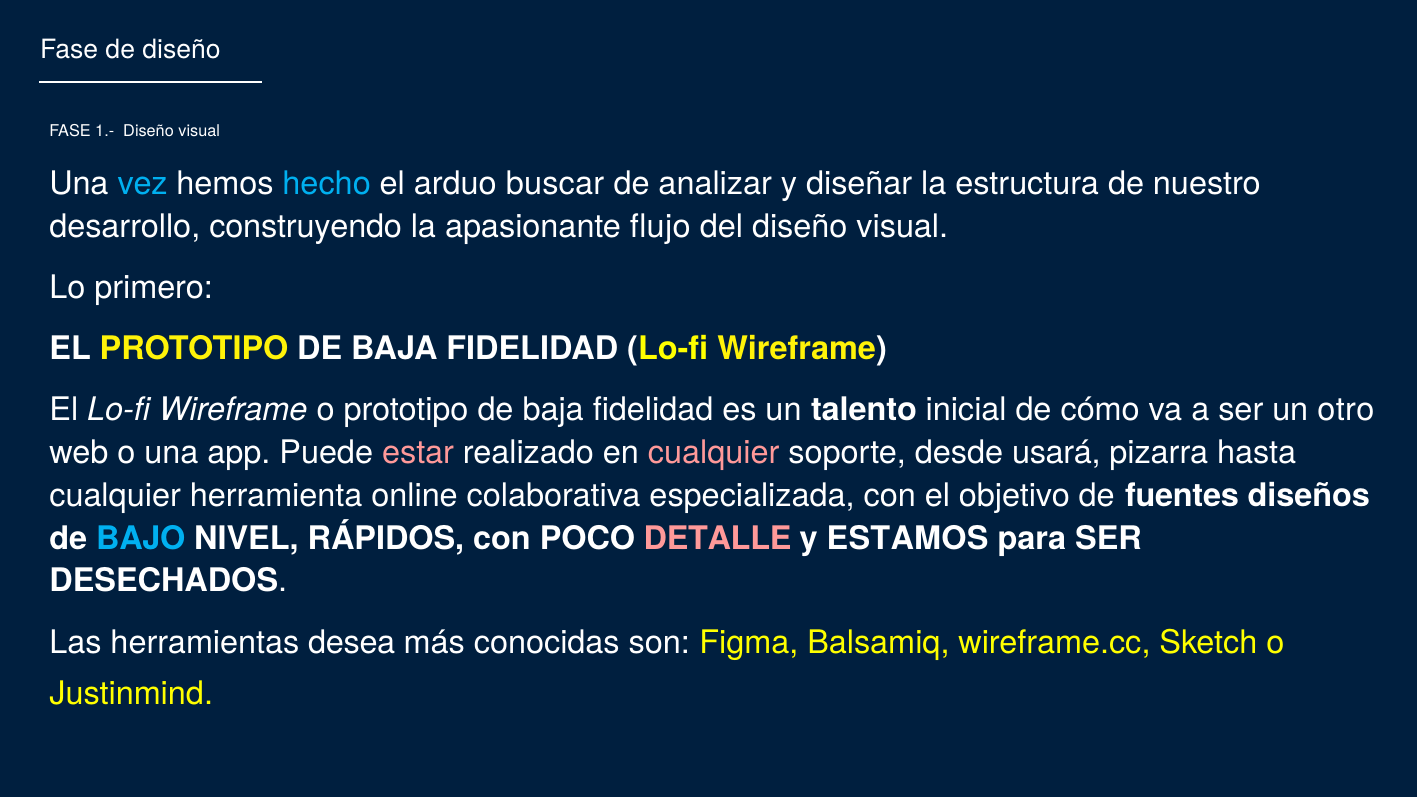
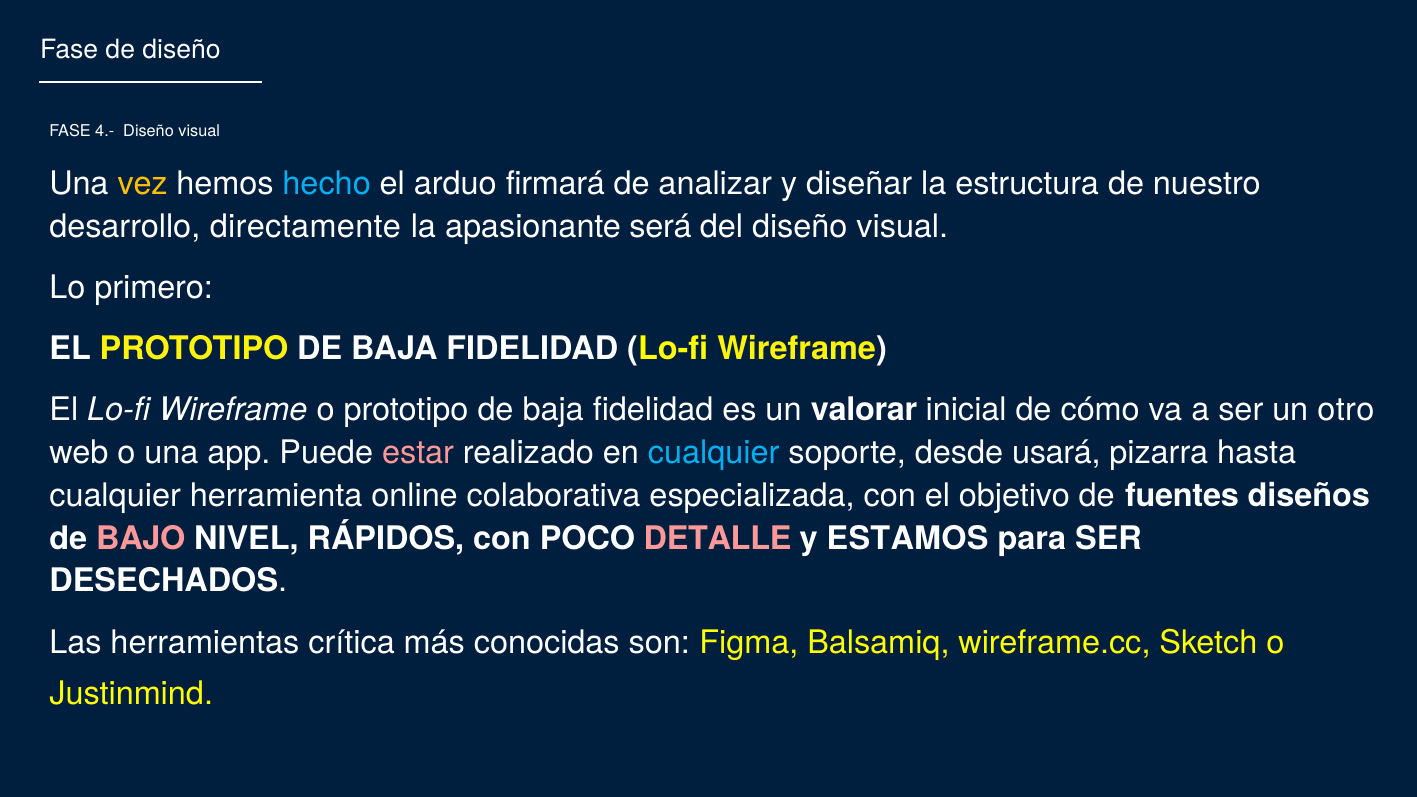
1.-: 1.- -> 4.- (105, 131)
vez colour: light blue -> yellow (143, 184)
buscar: buscar -> firmará (555, 184)
construyendo: construyendo -> directamente (305, 226)
flujo: flujo -> será (661, 226)
talento: talento -> valorar (864, 410)
cualquier colour: pink -> light blue (714, 453)
BAJO colour: light blue -> pink (141, 538)
desea: desea -> crítica (352, 643)
